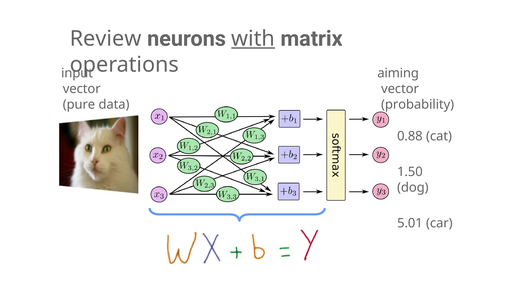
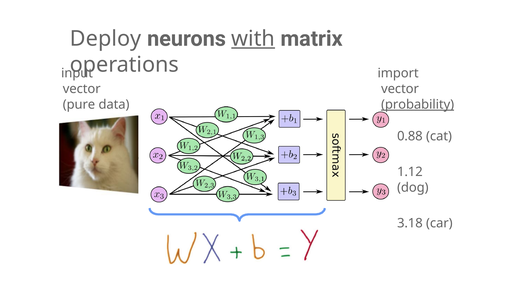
Review: Review -> Deploy (106, 39)
aiming: aiming -> import (398, 73)
probability underline: none -> present (418, 104)
1.50: 1.50 -> 1.12 (410, 172)
5.01: 5.01 -> 3.18 (410, 223)
